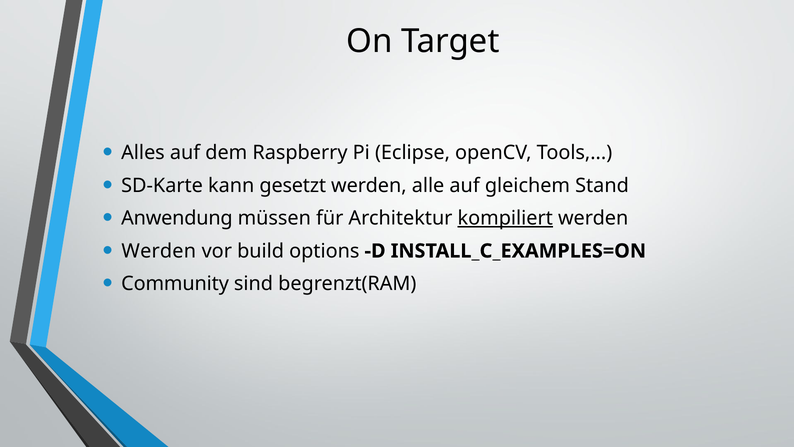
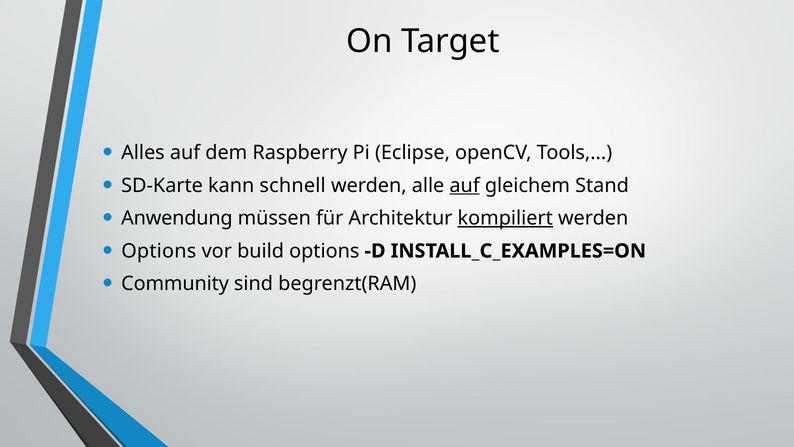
gesetzt: gesetzt -> schnell (293, 185)
auf underline: none -> present (465, 185)
Werden: Werden -> Options (159, 251)
